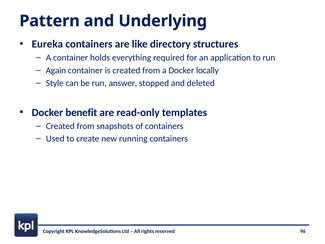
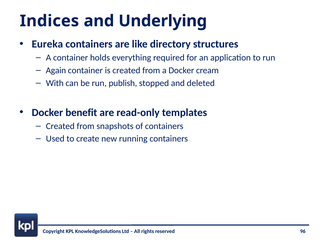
Pattern: Pattern -> Indices (49, 21)
locally: locally -> cream (207, 70)
Style: Style -> With (55, 83)
answer: answer -> publish (123, 83)
